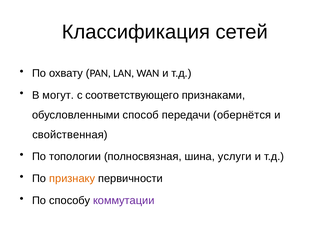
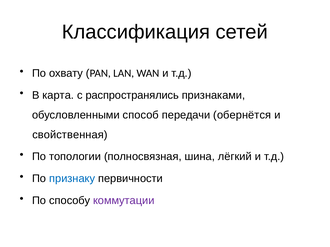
могут: могут -> карта (58, 95)
соответствующего: соответствующего -> распространялись (132, 95)
услуги: услуги -> лёгкий (235, 157)
признаку colour: orange -> blue (72, 179)
